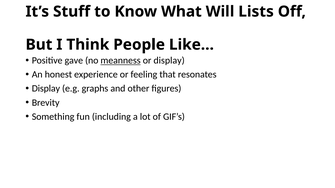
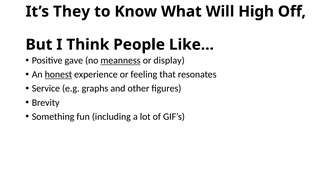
Stuff: Stuff -> They (72, 12)
Lists: Lists -> High (256, 12)
honest underline: none -> present (58, 75)
Display: Display -> Service (46, 89)
